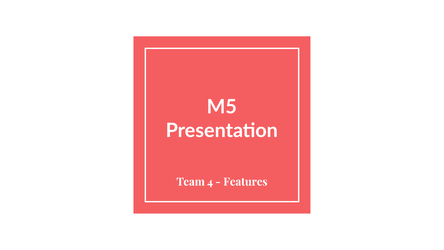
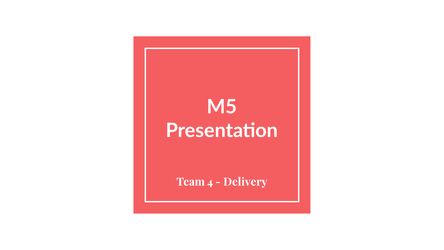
Features: Features -> Delivery (245, 182)
